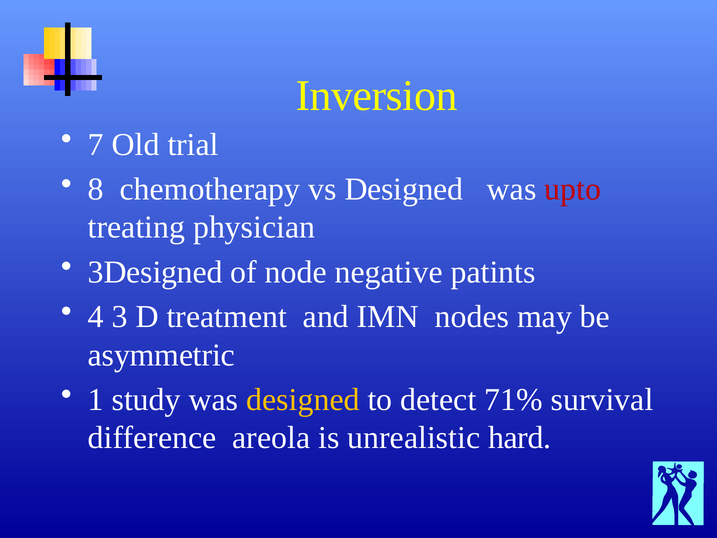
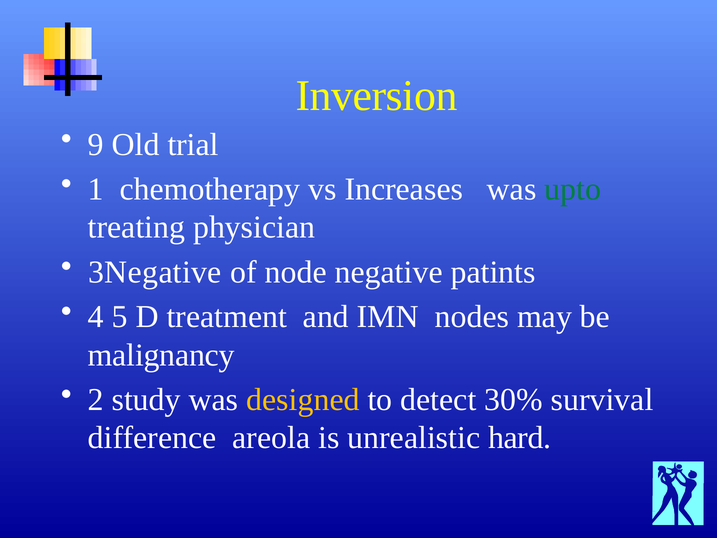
7: 7 -> 9 (96, 144)
8: 8 -> 1 (96, 189)
vs Designed: Designed -> Increases (404, 189)
upto colour: red -> green (573, 189)
3Designed: 3Designed -> 3Negative (155, 272)
3: 3 -> 5 (120, 317)
asymmetric: asymmetric -> malignancy (161, 355)
1: 1 -> 2 (96, 399)
71%: 71% -> 30% (513, 399)
